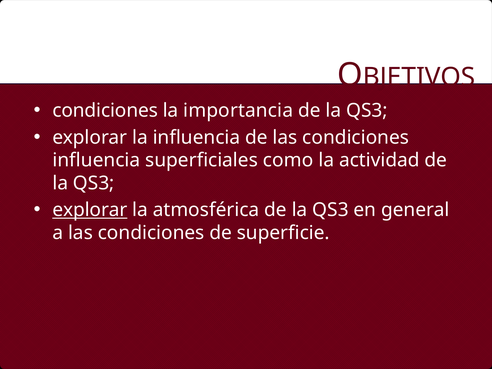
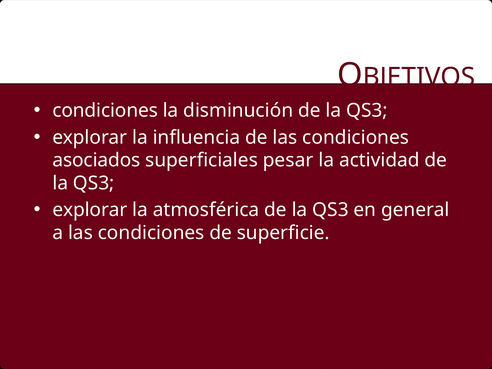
importancia: importancia -> disminución (238, 111)
influencia: influencia -> asociados (96, 160)
como: como -> pesar (288, 160)
explorar underline: present -> none (90, 210)
